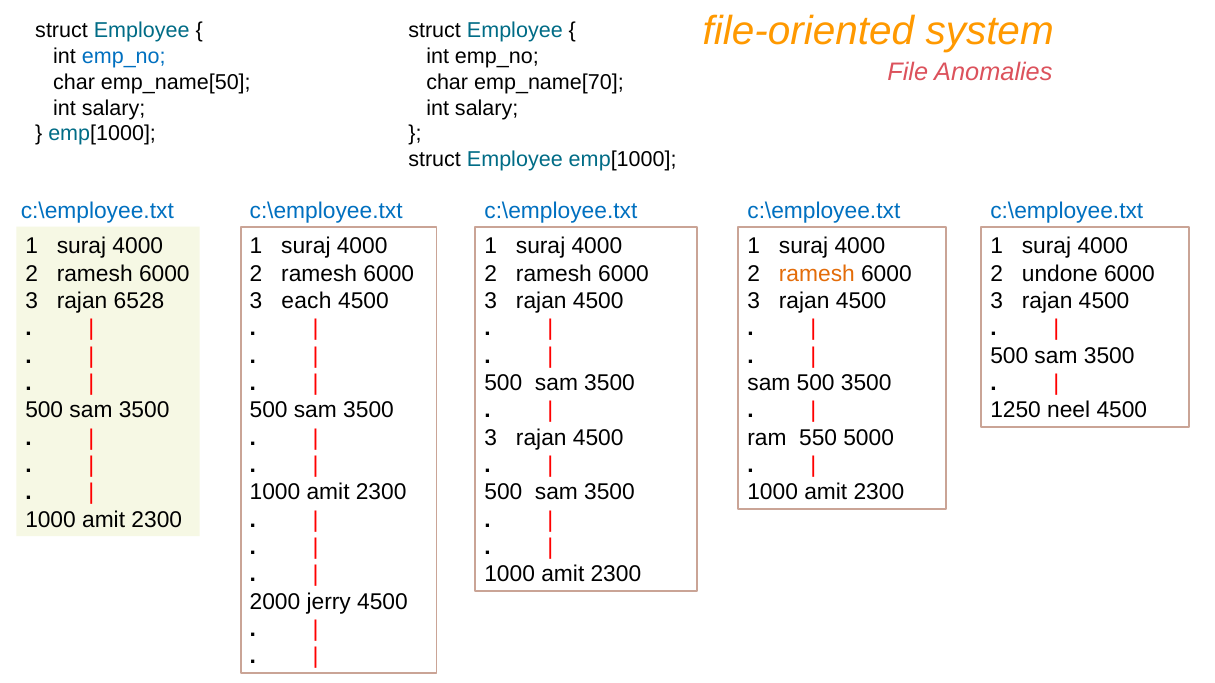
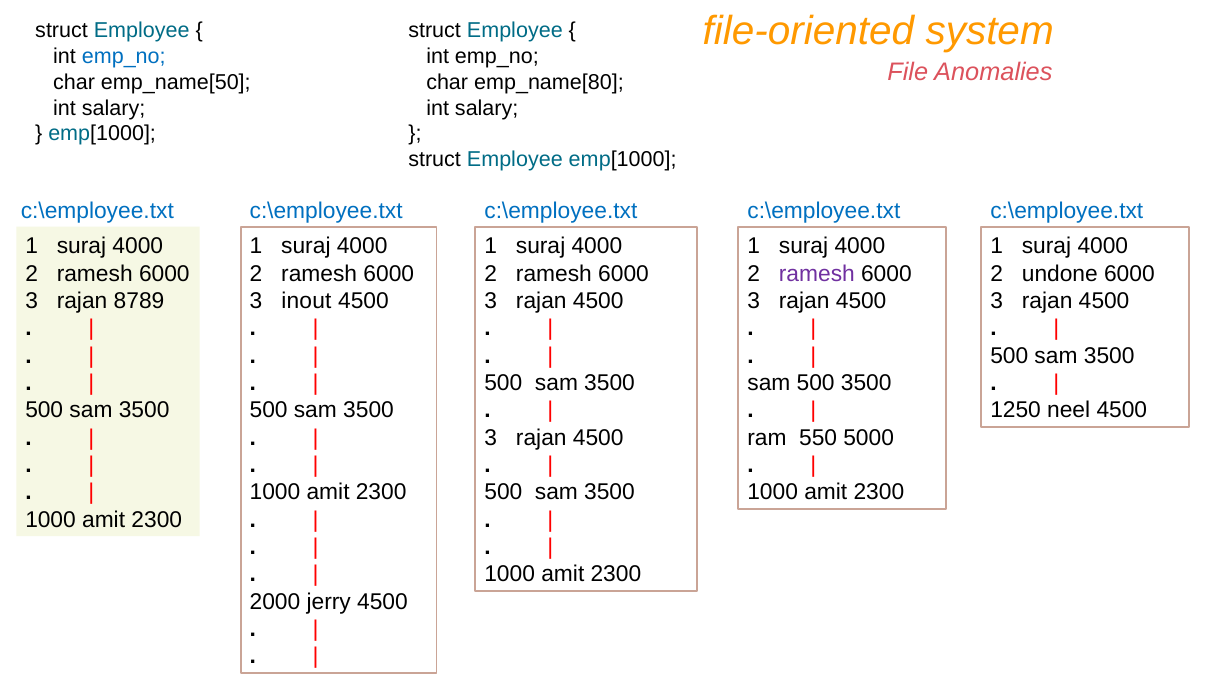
emp_name[70: emp_name[70 -> emp_name[80 (549, 82)
ramesh colour: orange -> purple (817, 274)
6528: 6528 -> 8789 (139, 301)
each: each -> inout (306, 301)
